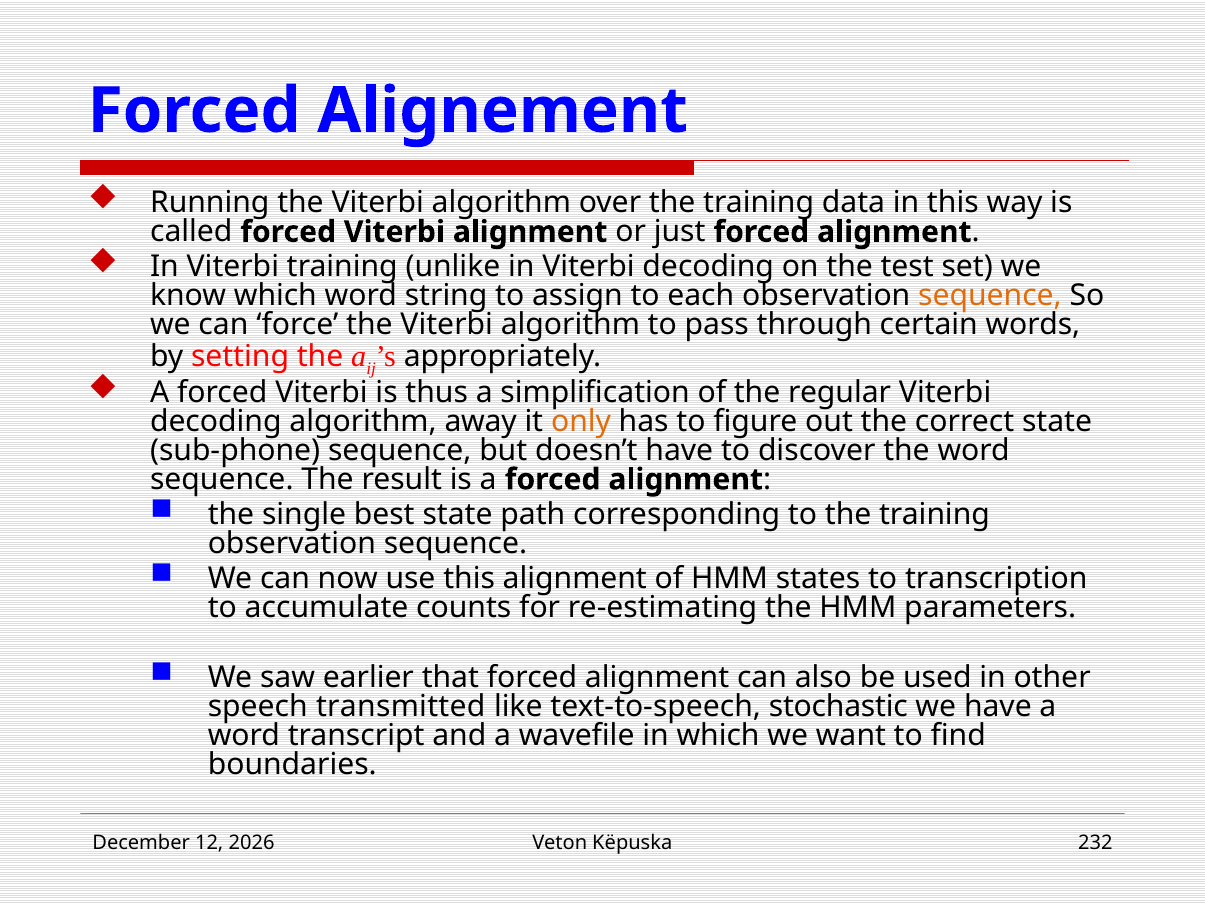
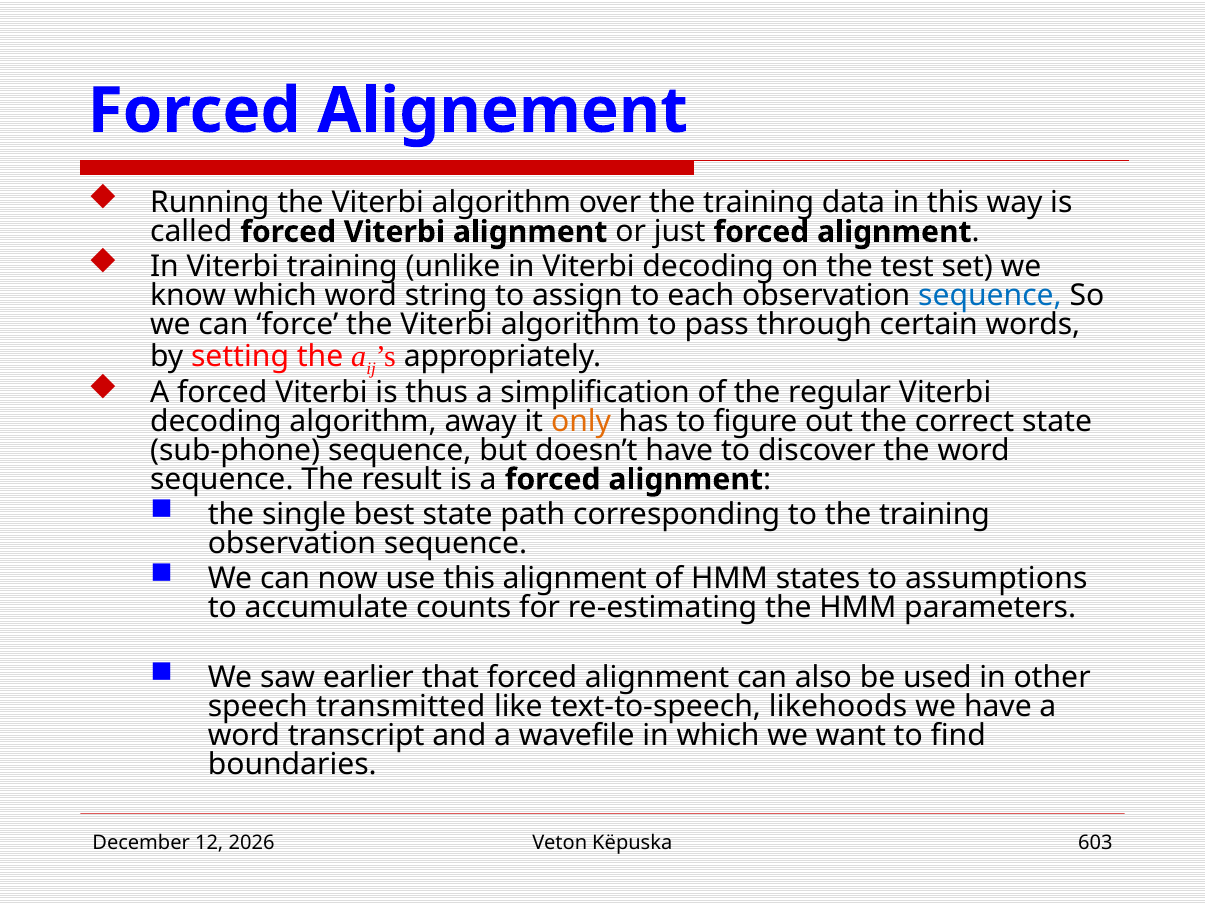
sequence colour: orange -> blue (990, 296)
transcription: transcription -> assumptions (996, 578)
stochastic: stochastic -> likehoods (838, 706)
232: 232 -> 603 (1095, 842)
